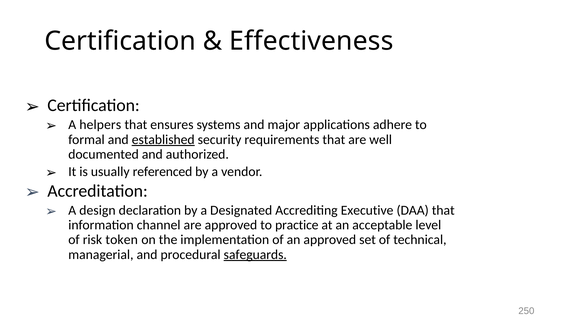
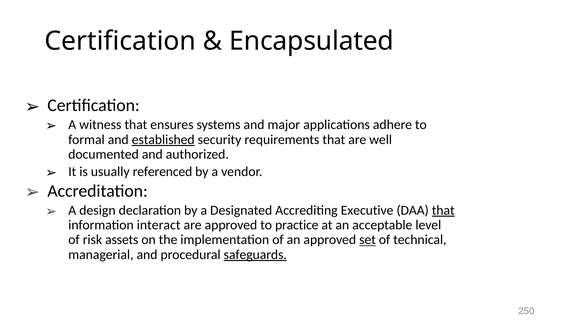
Effectiveness: Effectiveness -> Encapsulated (312, 41)
helpers: helpers -> witness (100, 125)
that underline: none -> present (443, 210)
channel: channel -> interact (159, 225)
token: token -> assets (122, 240)
set underline: none -> present (367, 240)
